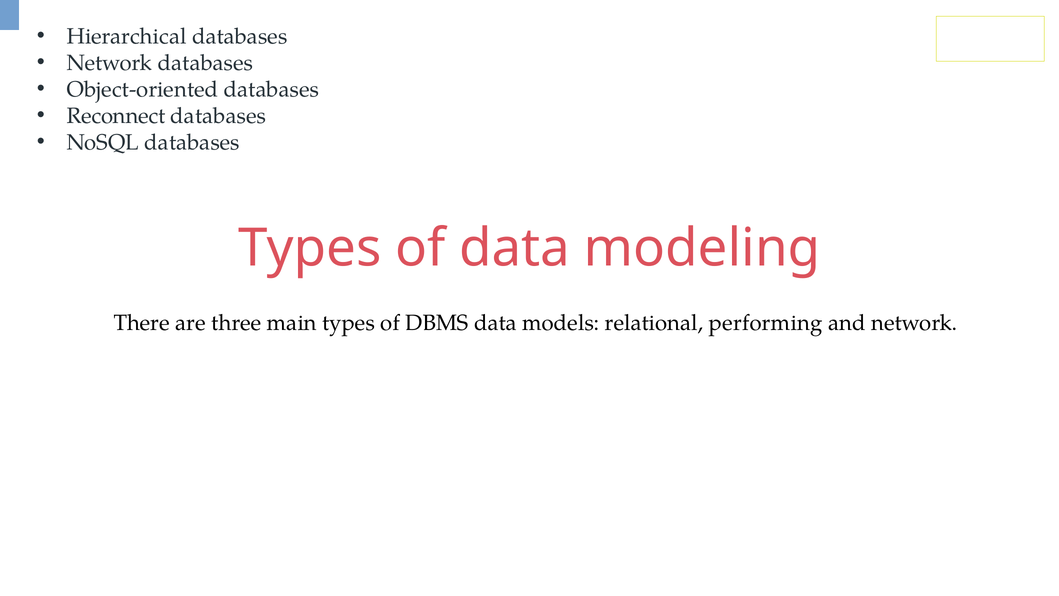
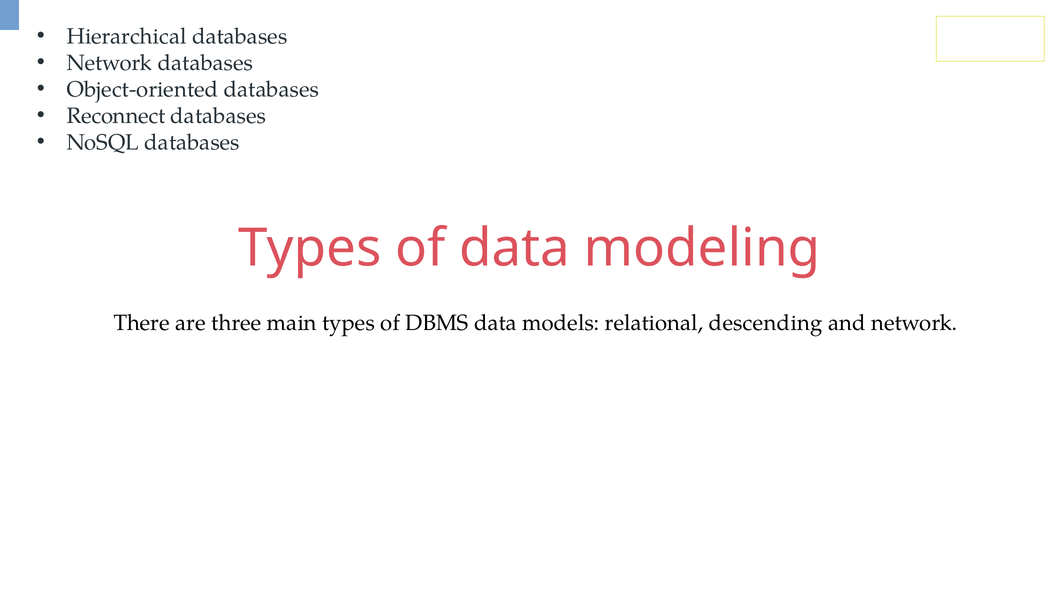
performing: performing -> descending (766, 323)
